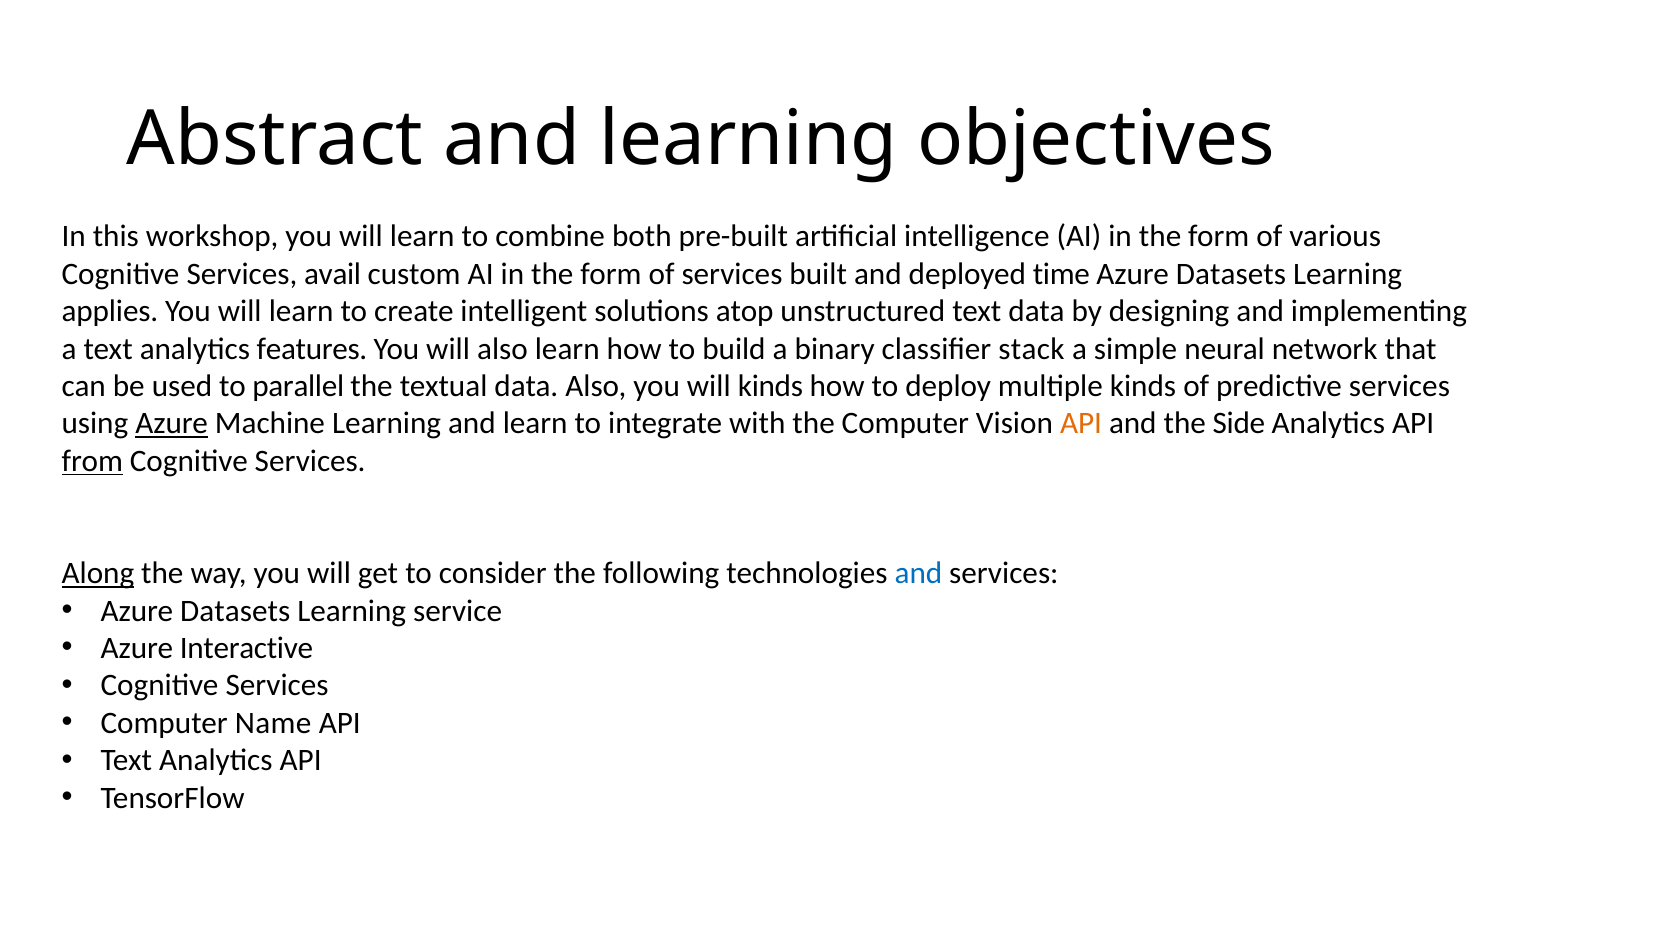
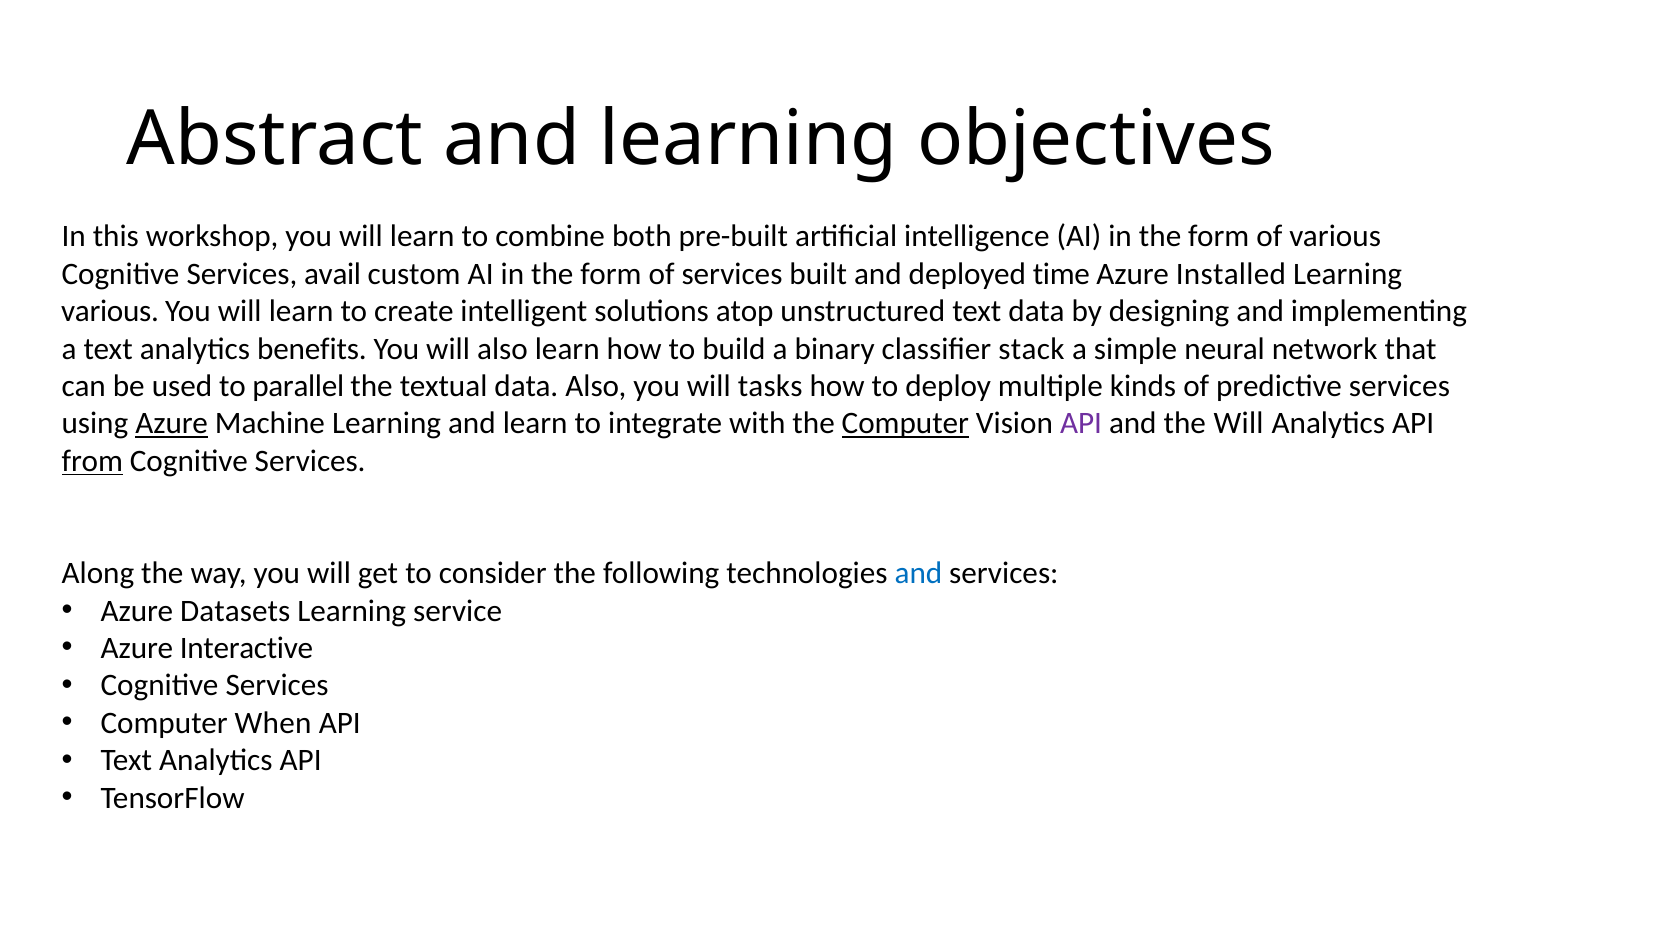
Datasets: Datasets -> Installed (1231, 274)
applies: applies -> various (110, 311)
features: features -> benefits (312, 349)
will kinds: kinds -> tasks (770, 386)
Computer underline: none -> present (905, 424)
API colour: orange -> purple (1081, 424)
the Side: Side -> Will (1239, 424)
Along underline: present -> none (98, 573)
Name: Name -> When (273, 723)
